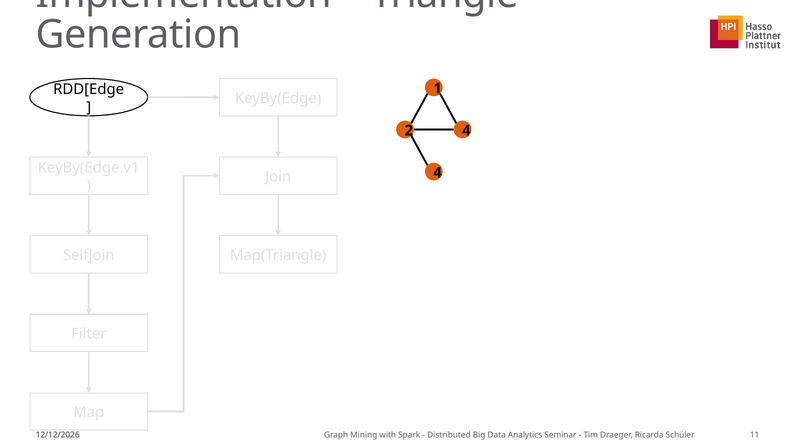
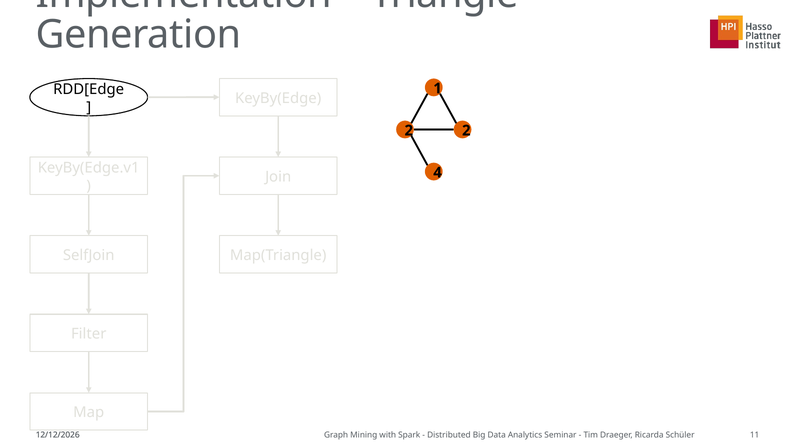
2 4: 4 -> 2 (466, 131)
